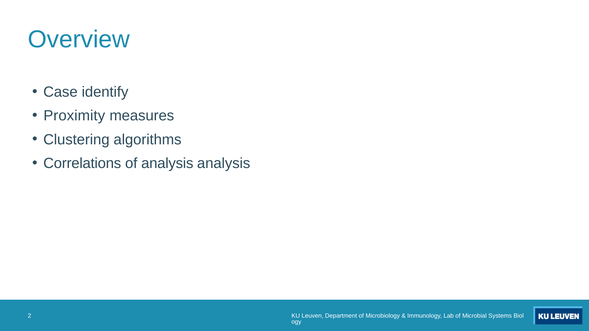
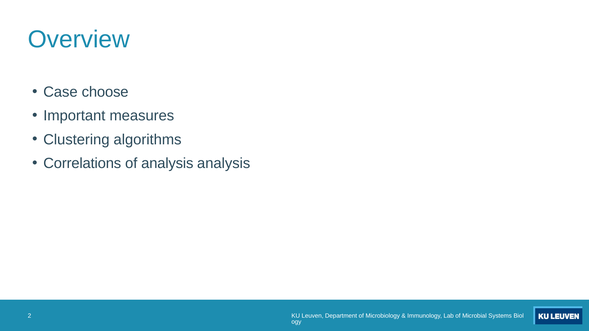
identify: identify -> choose (105, 92)
Proximity: Proximity -> Important (74, 116)
